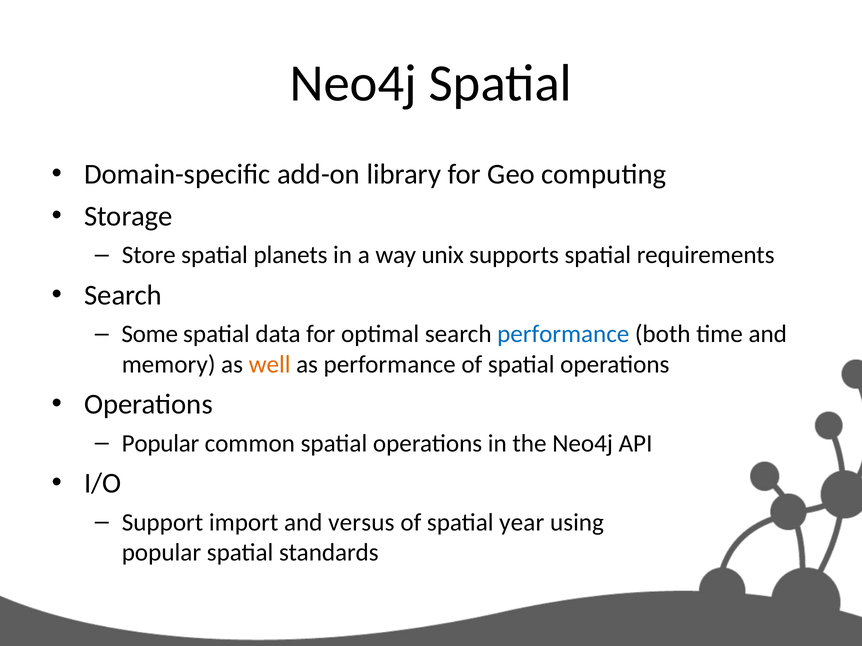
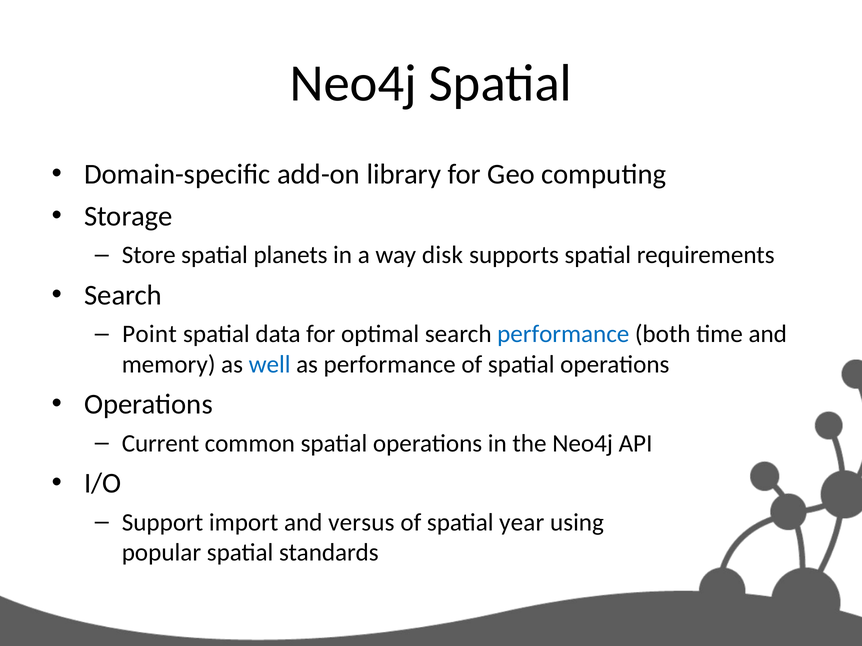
unix: unix -> disk (442, 255)
Some: Some -> Point (149, 334)
well colour: orange -> blue (270, 365)
Popular: Popular -> Current (160, 444)
